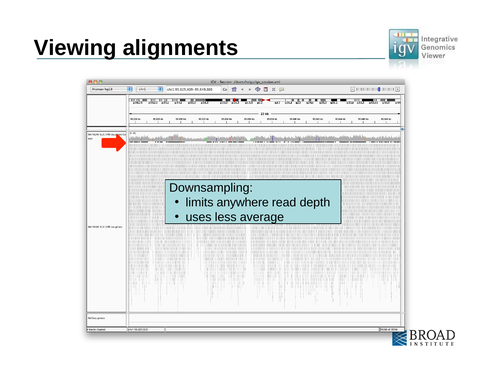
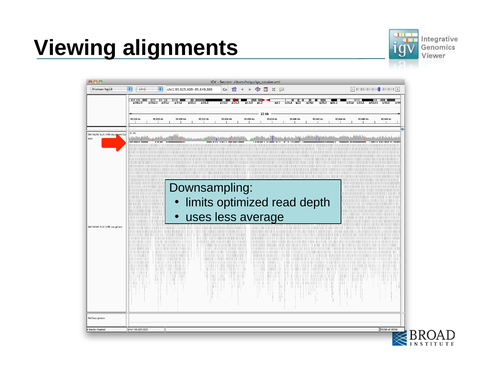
anywhere: anywhere -> optimized (243, 202)
